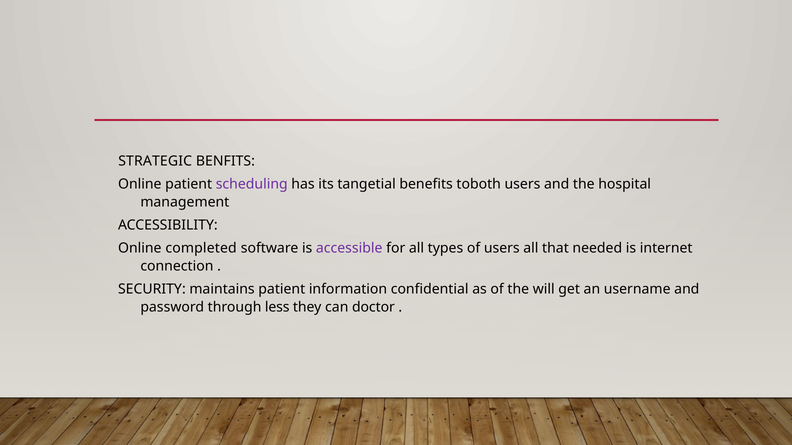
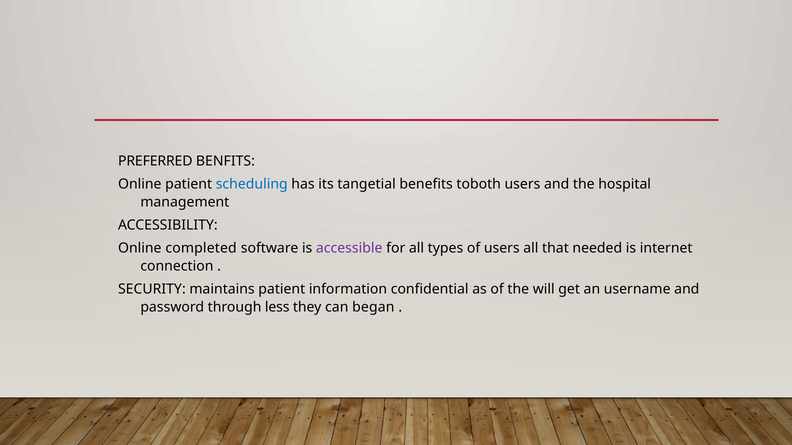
STRATEGIC: STRATEGIC -> PREFERRED (155, 161)
scheduling colour: purple -> blue (252, 184)
doctor: doctor -> began (373, 308)
